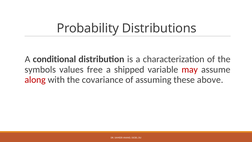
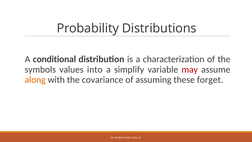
free: free -> into (95, 69)
shipped: shipped -> simplify (129, 69)
along colour: red -> orange (35, 80)
above: above -> forget (210, 80)
